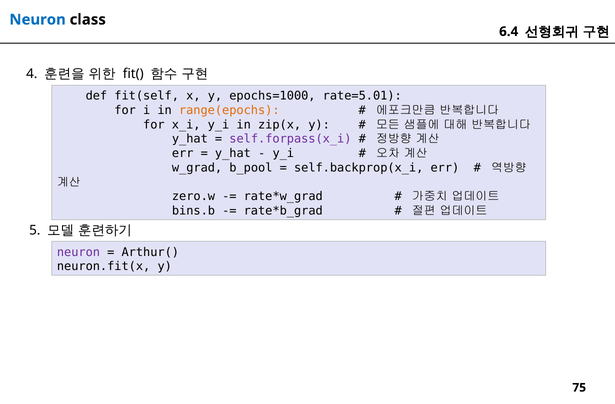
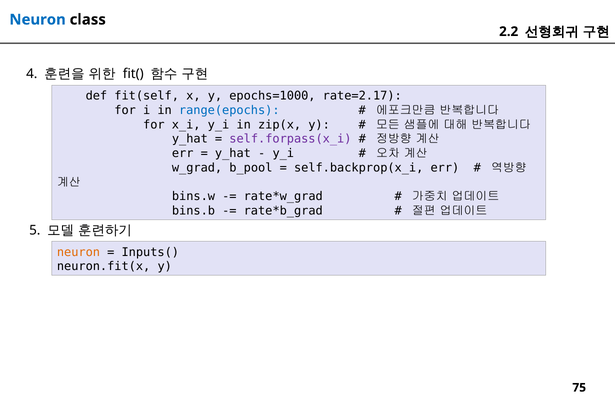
6.4: 6.4 -> 2.2 (509, 32)
rate=5.01: rate=5.01 -> rate=2.17 (362, 96)
range(epochs colour: orange -> blue (229, 110)
zero.w: zero.w -> bins.w (193, 196)
neuron colour: purple -> orange (78, 252)
Arthur(: Arthur( -> Inputs( (150, 252)
